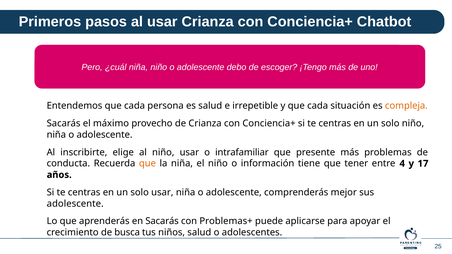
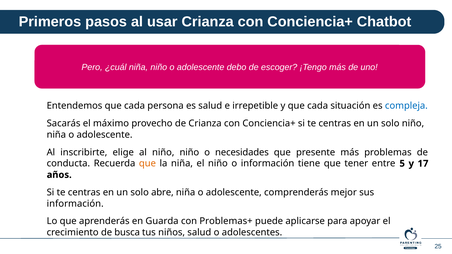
compleja colour: orange -> blue (406, 106)
niño usar: usar -> niño (189, 152)
intrafamiliar: intrafamiliar -> necesidades (242, 152)
4: 4 -> 5 (402, 164)
solo usar: usar -> abre (162, 193)
adolescente: adolescente -> información (75, 204)
en Sacarás: Sacarás -> Guarda (162, 221)
